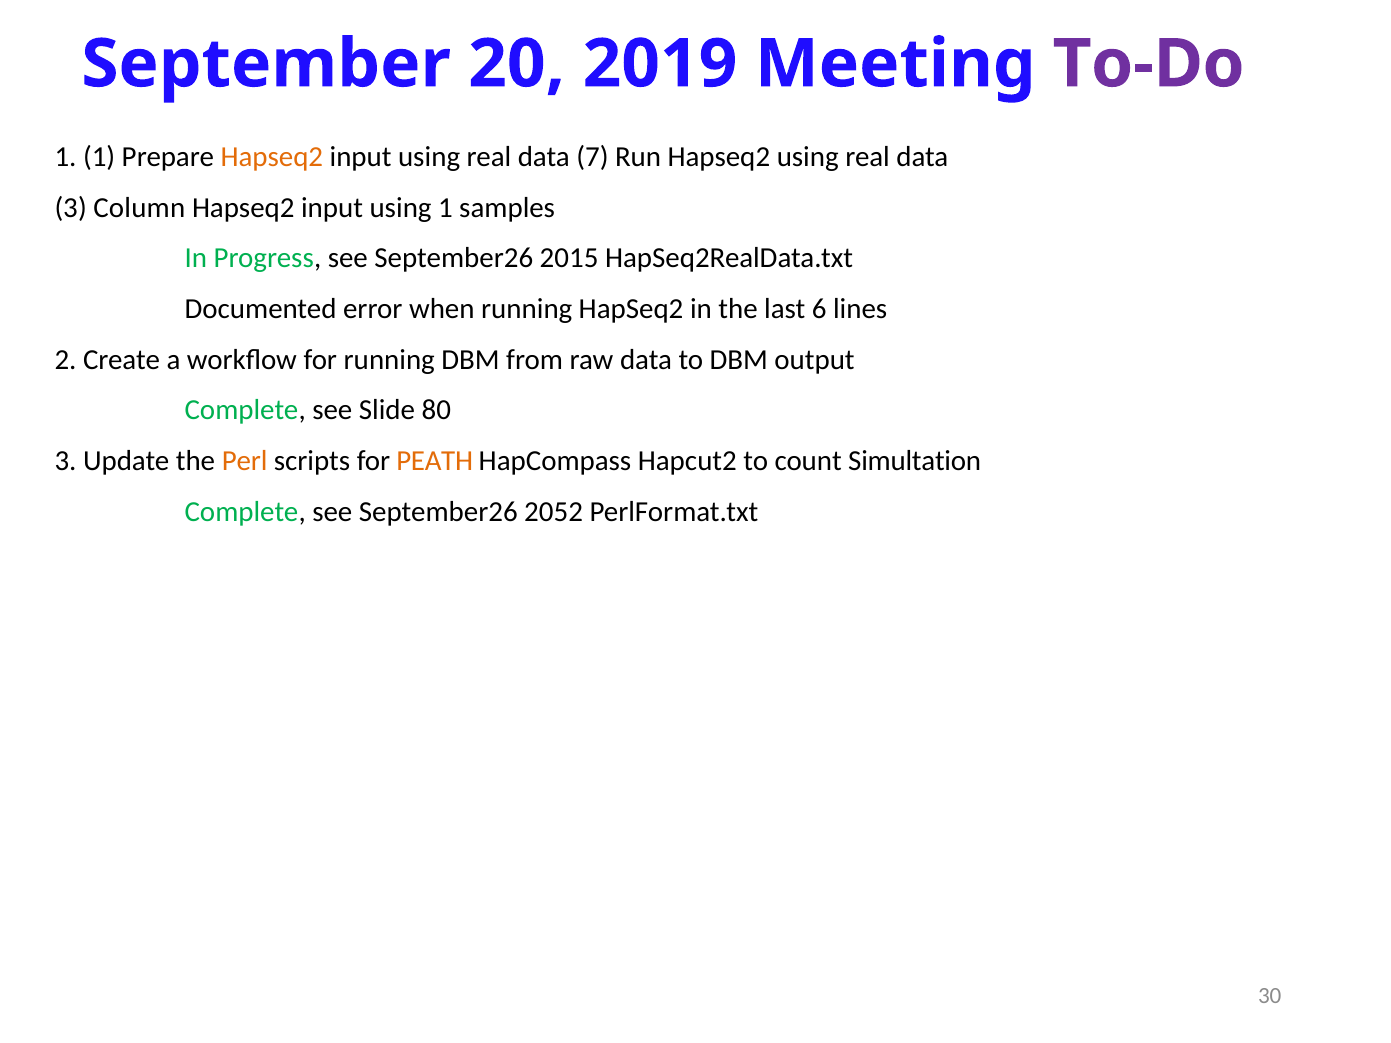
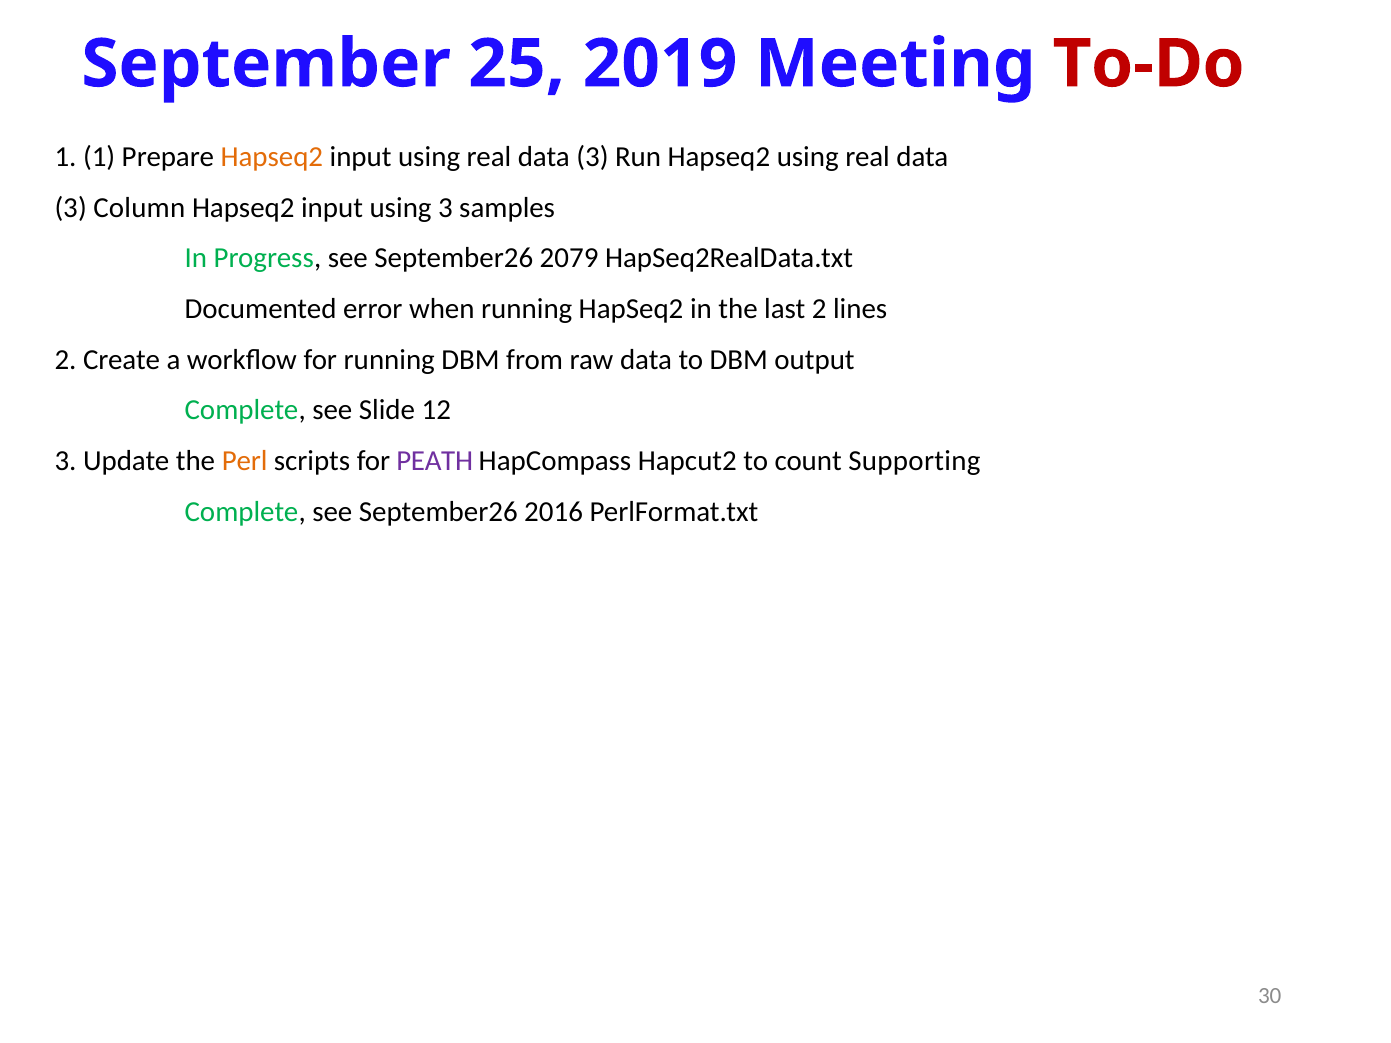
20: 20 -> 25 (517, 64)
To-Do colour: purple -> red (1149, 64)
7: 7 -> 3 (592, 157)
using 1: 1 -> 3 (445, 208)
2015: 2015 -> 2079 (569, 258)
last 6: 6 -> 2 (819, 309)
80: 80 -> 12 (436, 410)
PEATH colour: orange -> purple (435, 461)
Simultation: Simultation -> Supporting (914, 461)
2052: 2052 -> 2016 (554, 512)
